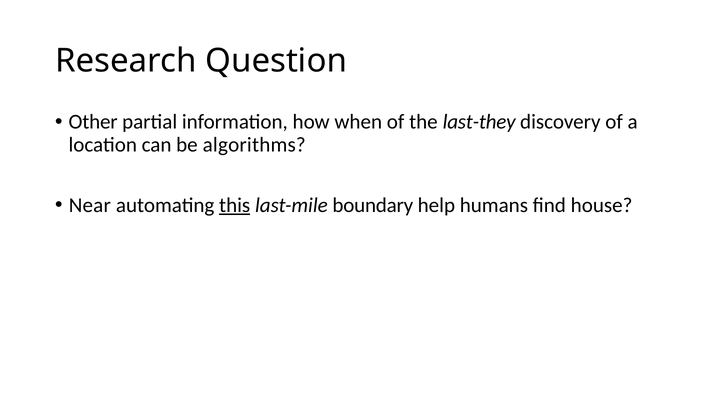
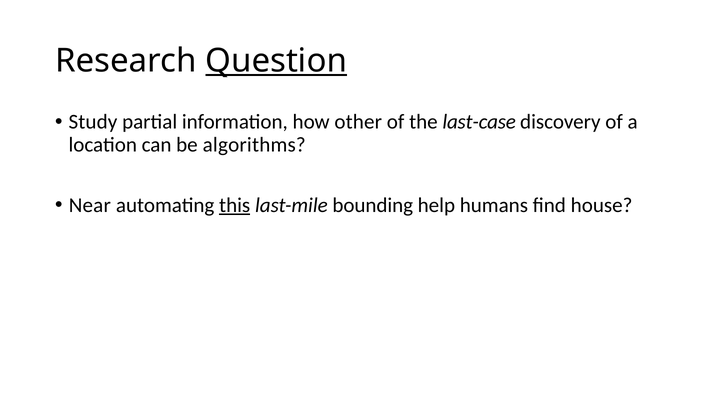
Question underline: none -> present (276, 61)
Other: Other -> Study (93, 122)
when: when -> other (358, 122)
last-they: last-they -> last-case (479, 122)
boundary: boundary -> bounding (373, 205)
